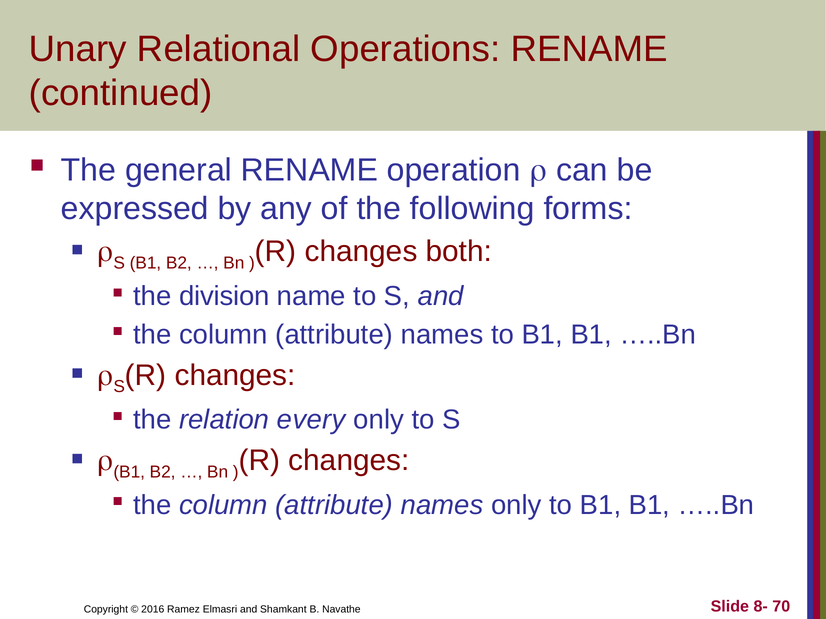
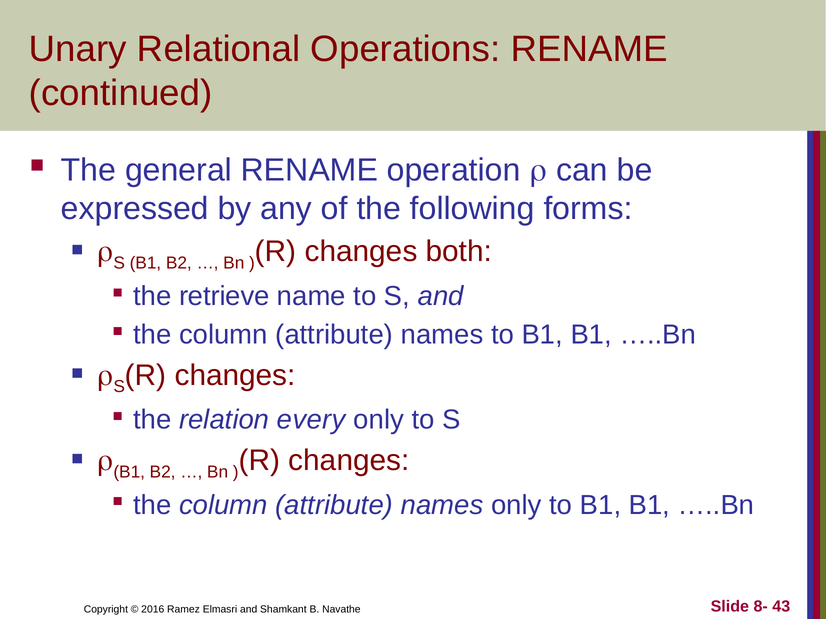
division: division -> retrieve (224, 296)
70: 70 -> 43 (781, 607)
